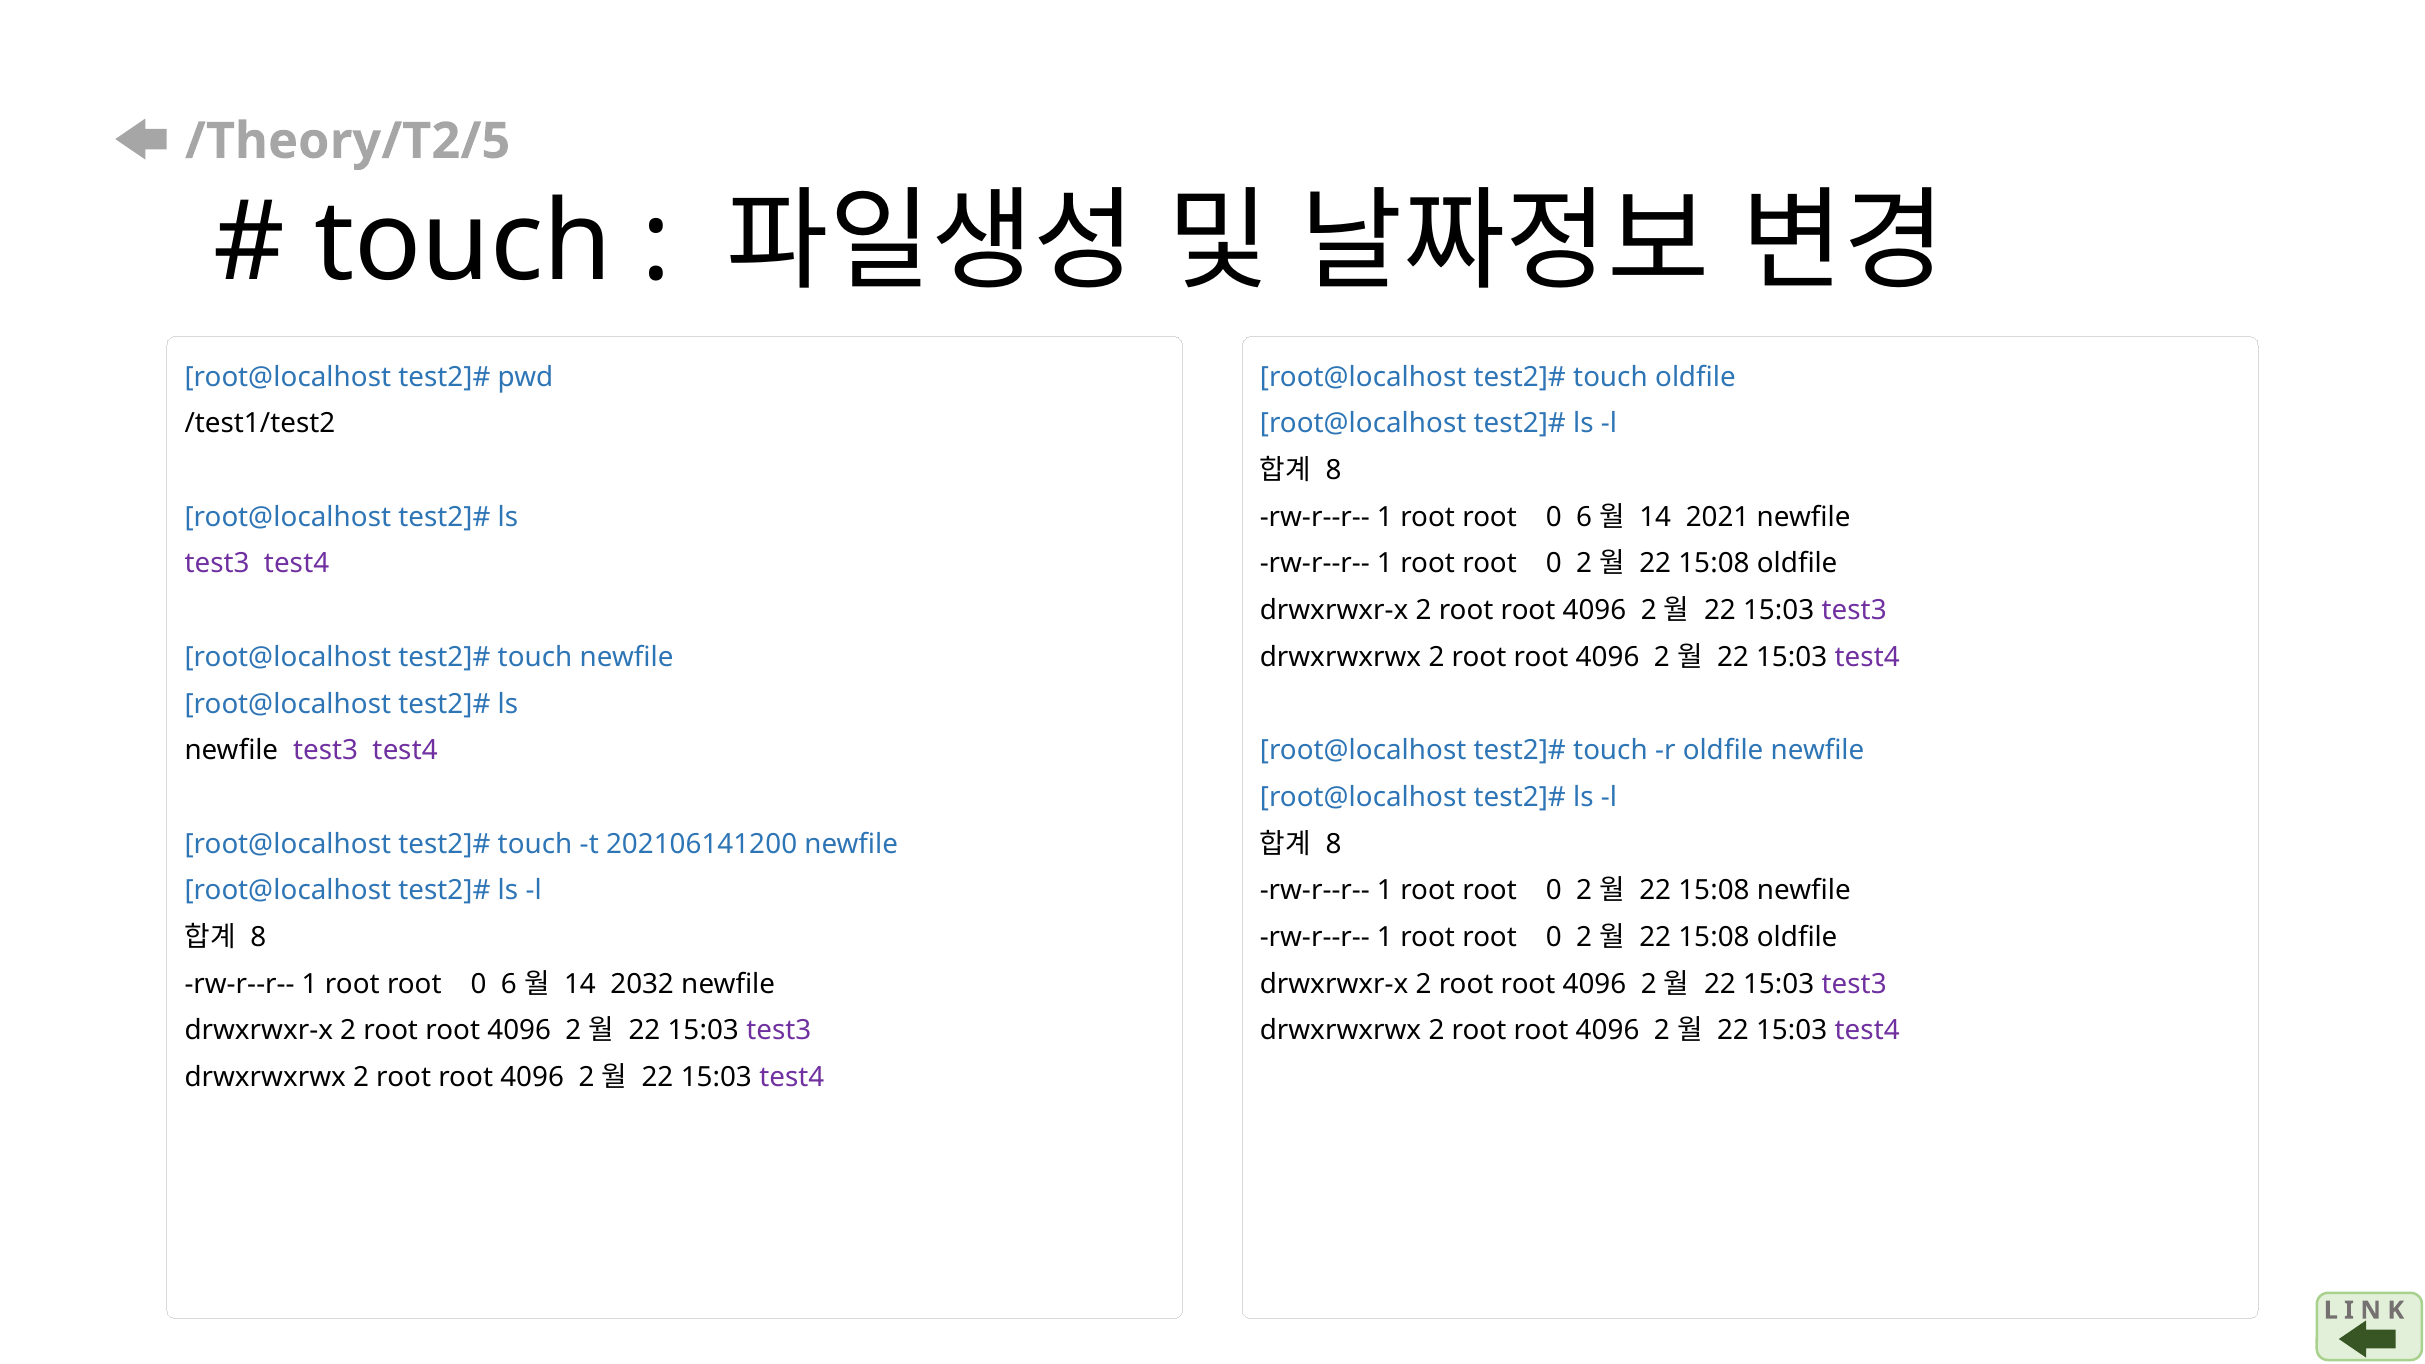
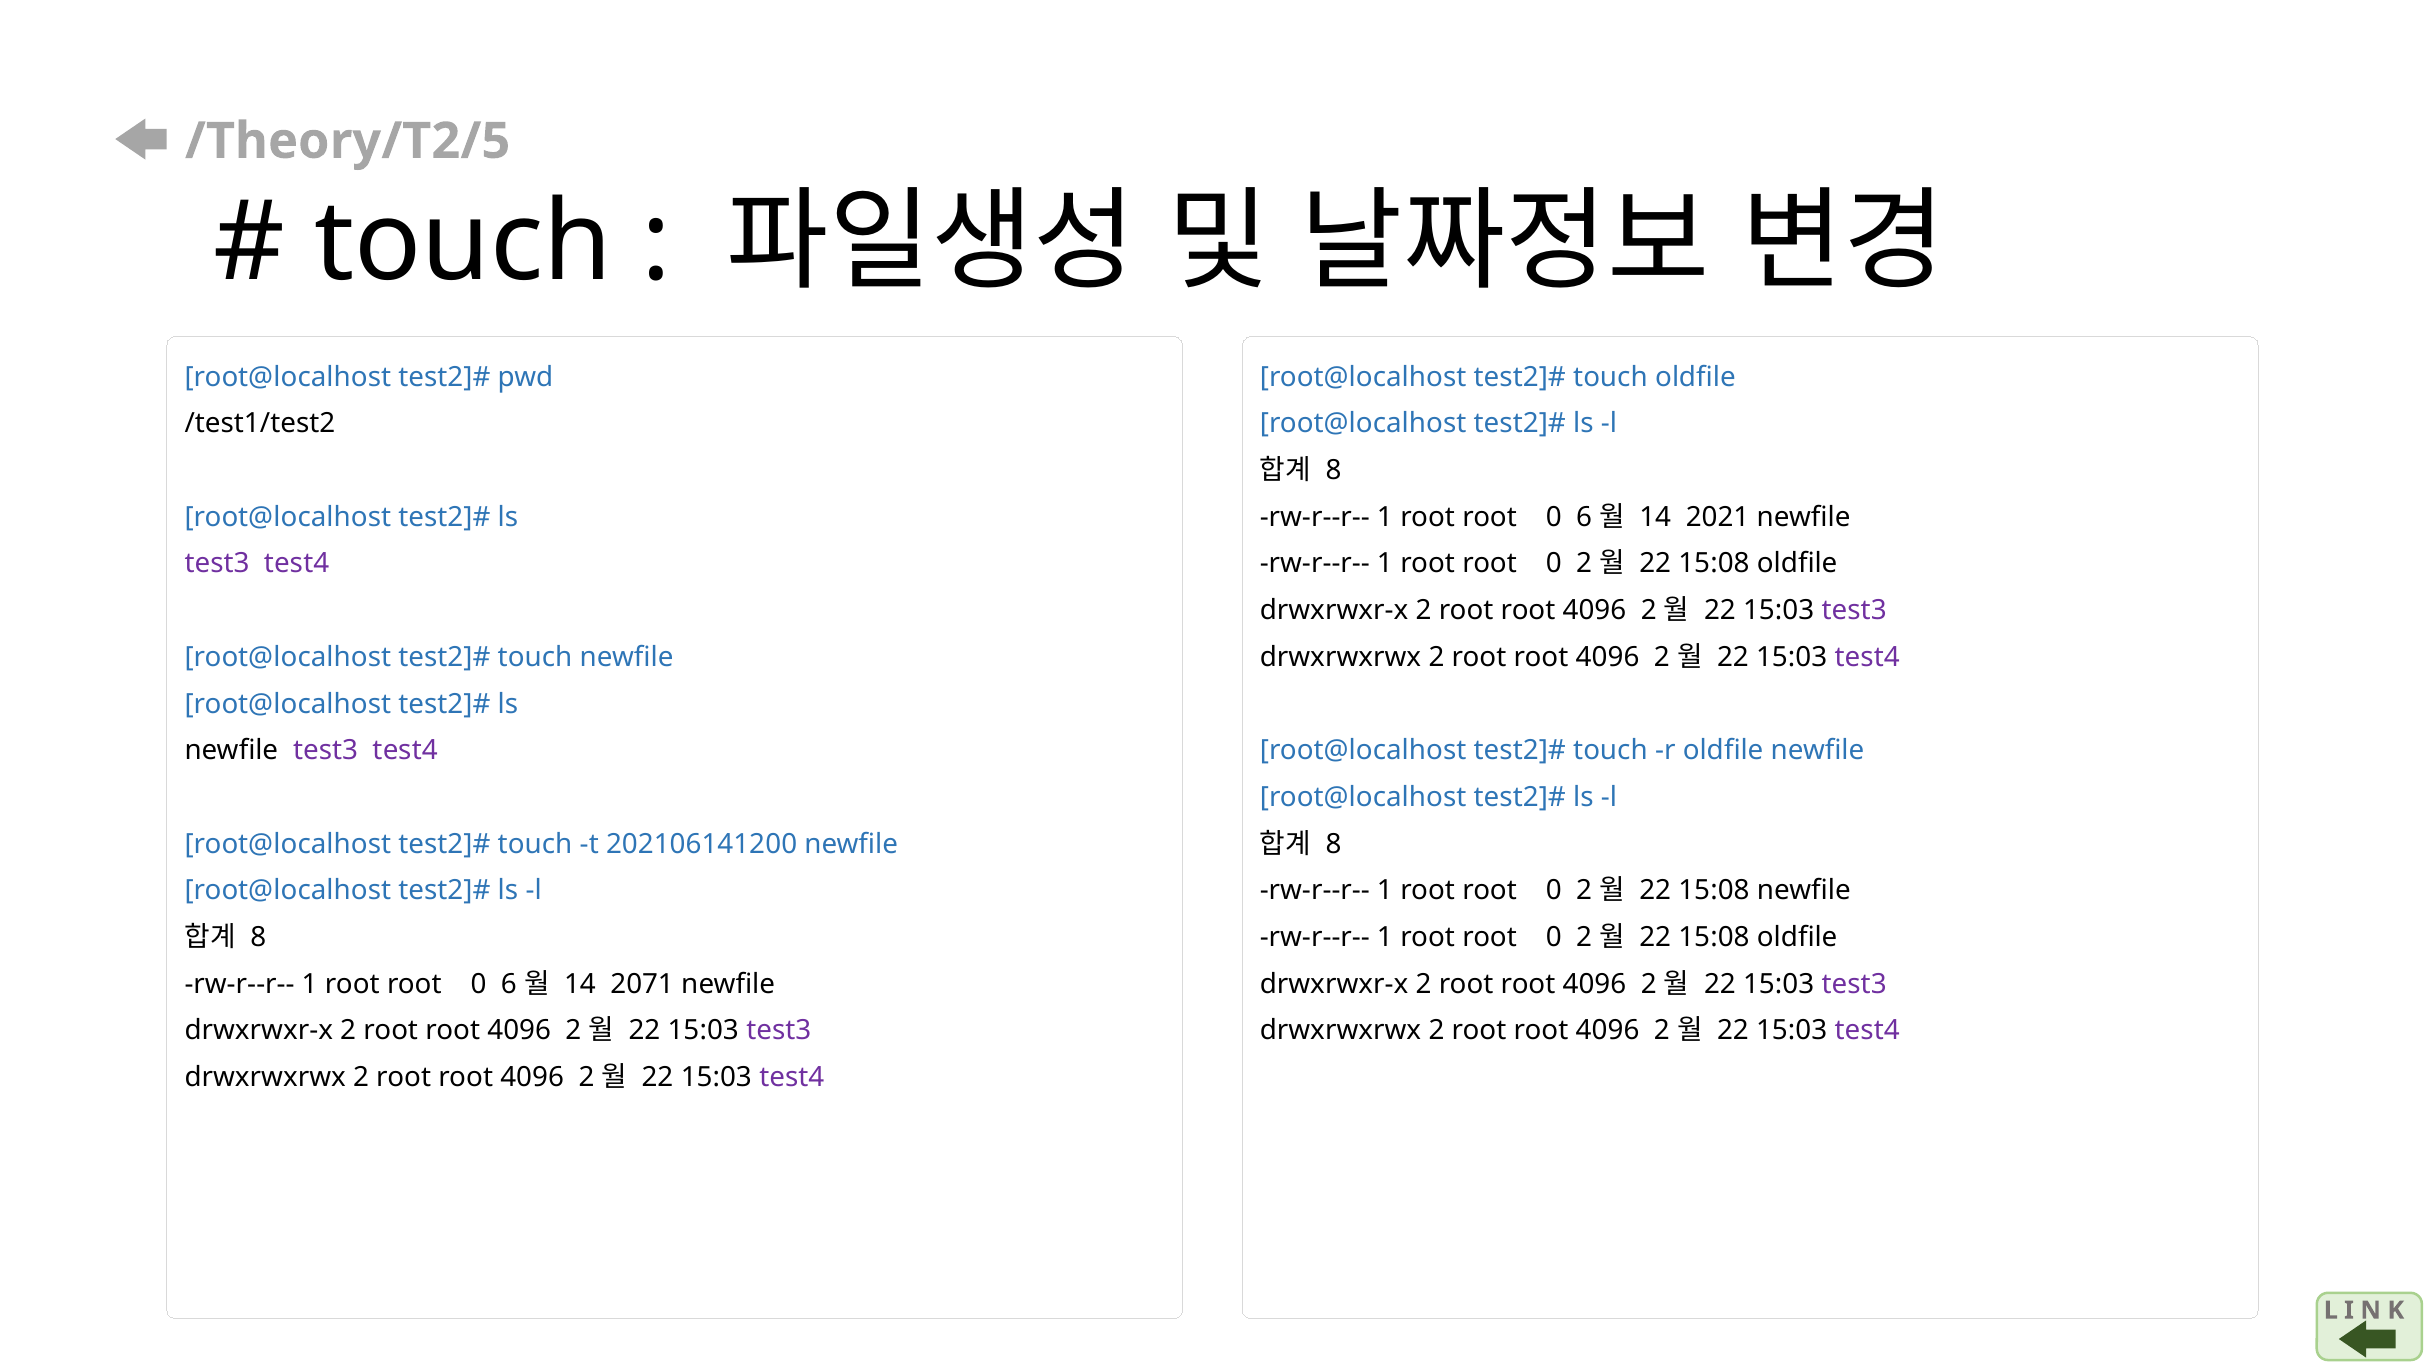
2032: 2032 -> 2071 (642, 984)
